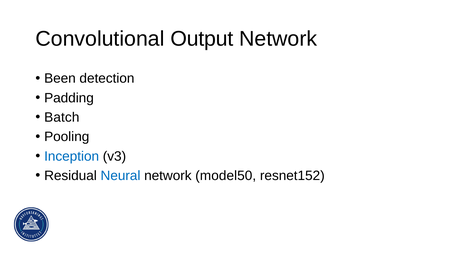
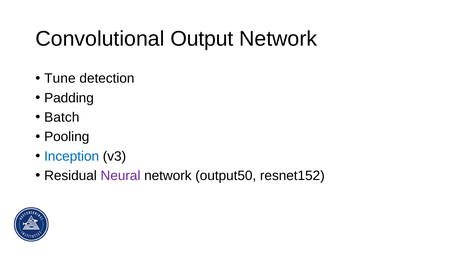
Been: Been -> Tune (60, 79)
Neural colour: blue -> purple (121, 176)
model50: model50 -> output50 (226, 176)
